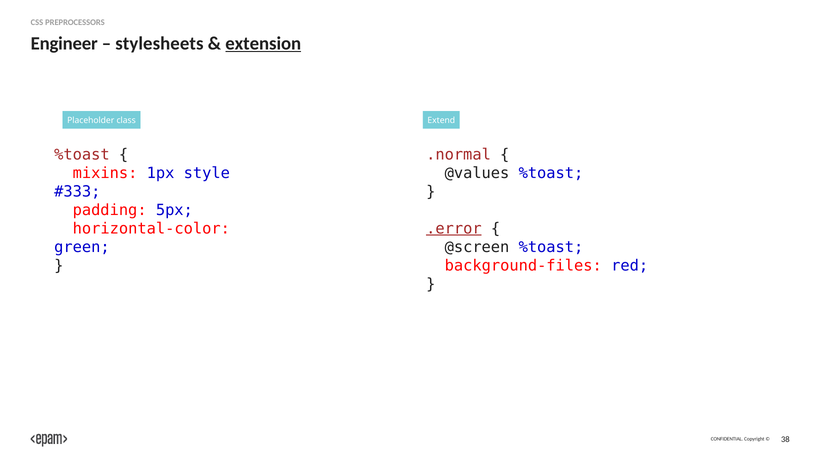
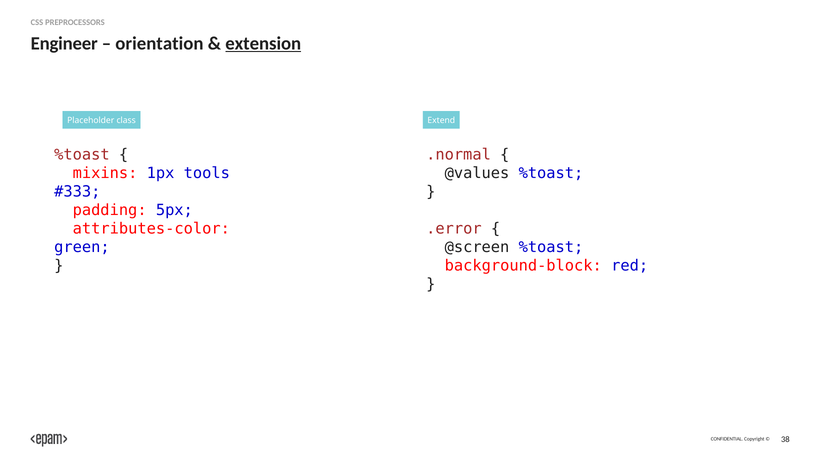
stylesheets: stylesheets -> orientation (159, 43)
style: style -> tools (207, 173)
horizontal-color: horizontal-color -> attributes-color (151, 228)
.error underline: present -> none (454, 228)
background-files: background-files -> background-block (523, 265)
